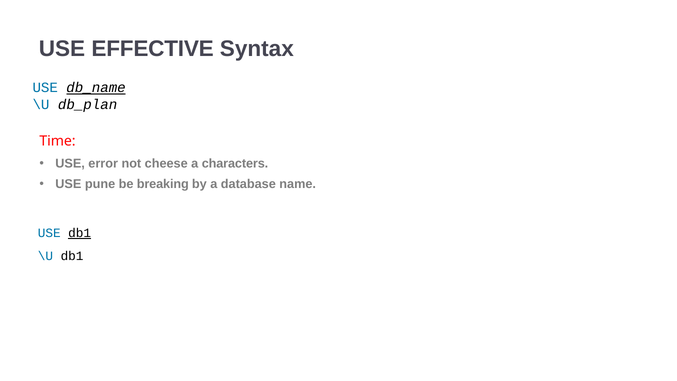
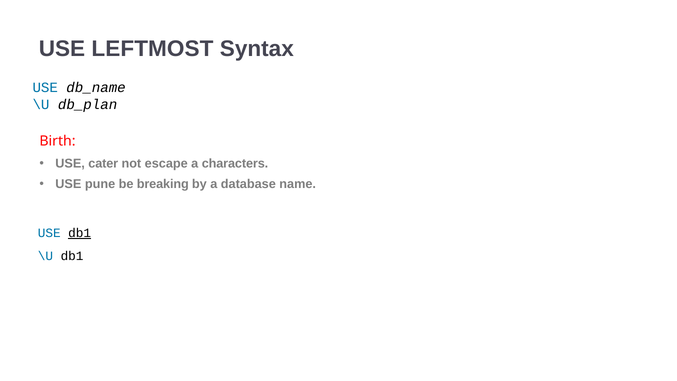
EFFECTIVE: EFFECTIVE -> LEFTMOST (152, 49)
db_name underline: present -> none (96, 88)
Time: Time -> Birth (58, 141)
error: error -> cater (103, 164)
cheese: cheese -> escape (166, 164)
